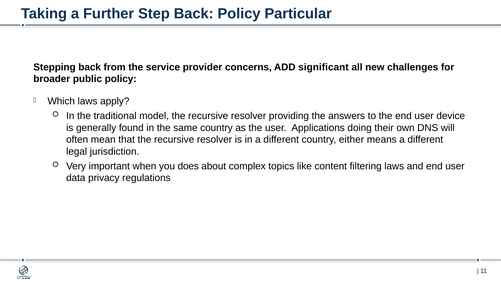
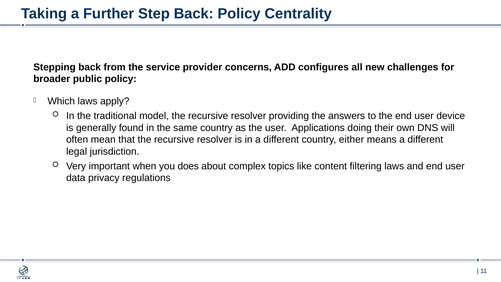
Particular: Particular -> Centrality (298, 14)
significant: significant -> configures (324, 67)
